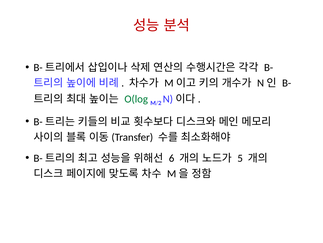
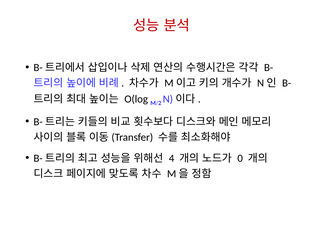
O(log colour: green -> black (136, 99)
6: 6 -> 4 (172, 158)
5: 5 -> 0 (240, 158)
